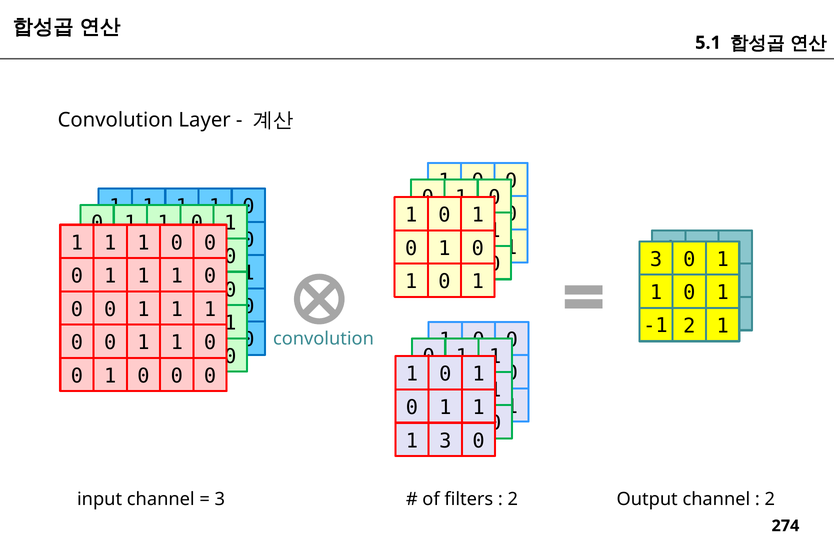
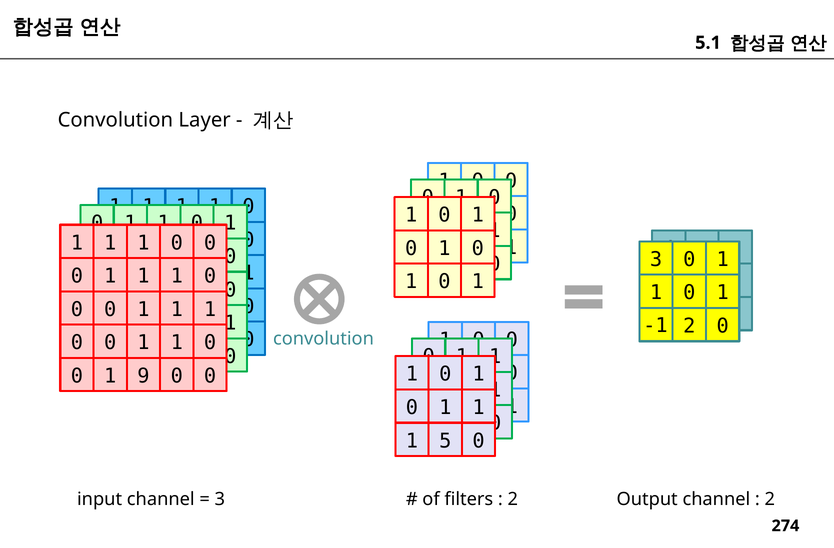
1: 1 -> 0 (723, 326)
0: 0 -> 9 (143, 376)
1 3: 3 -> 5 (445, 441)
